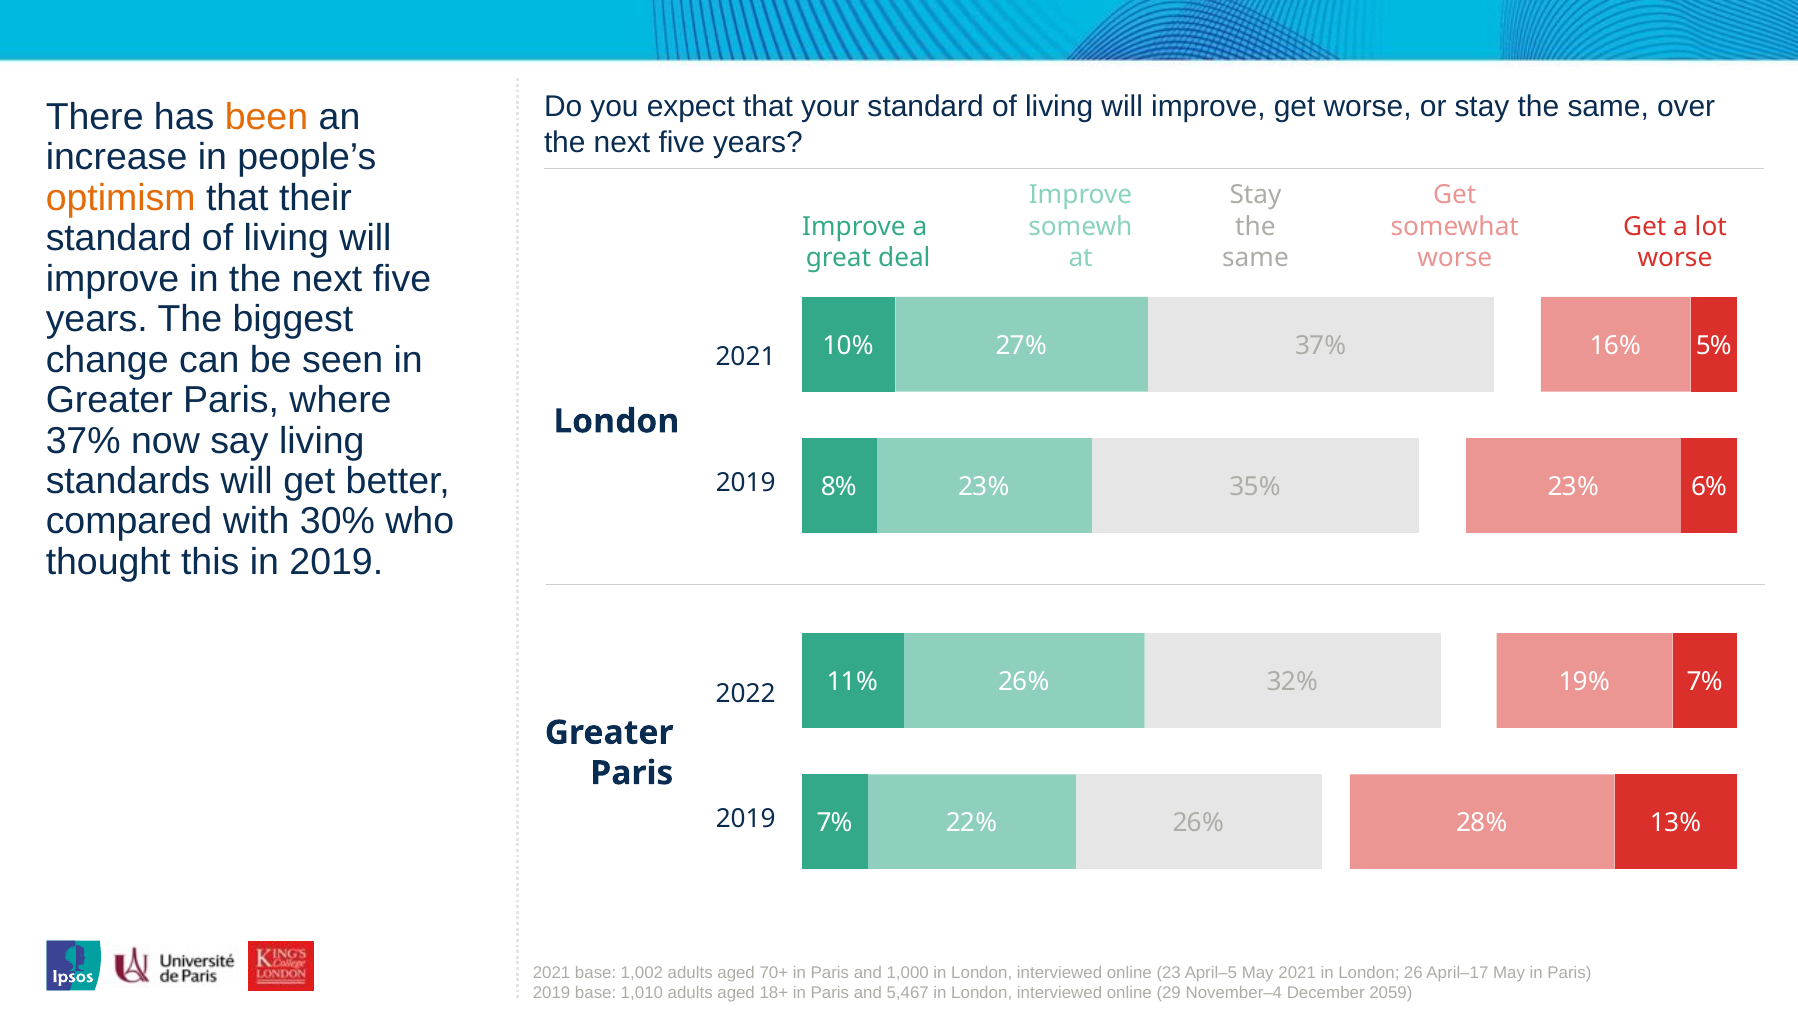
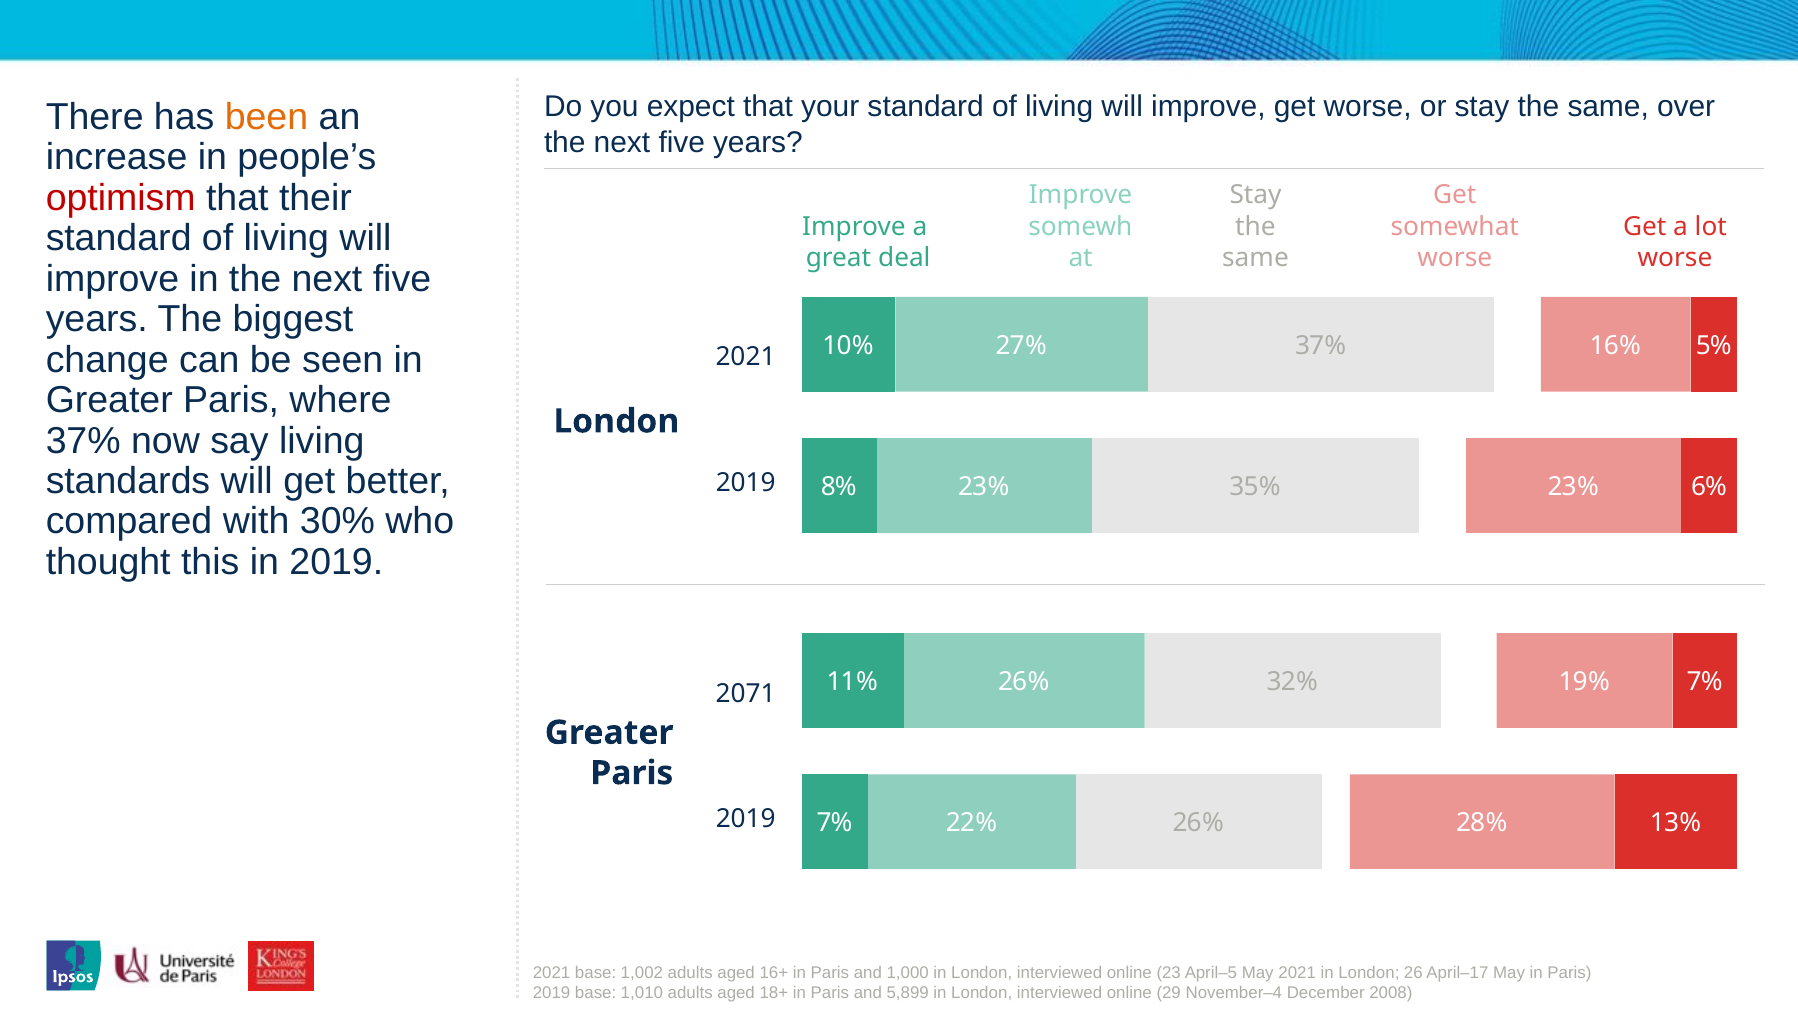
optimism colour: orange -> red (121, 198)
2022: 2022 -> 2071 (746, 694)
70+: 70+ -> 16+ (774, 973)
5,467: 5,467 -> 5,899 (908, 994)
2059: 2059 -> 2008 (1391, 994)
